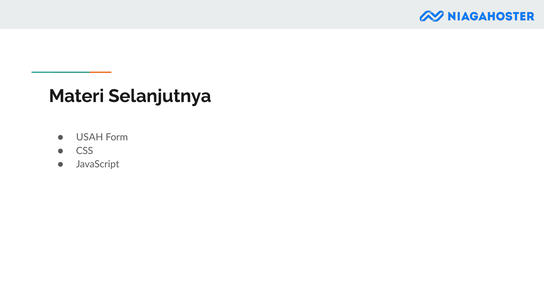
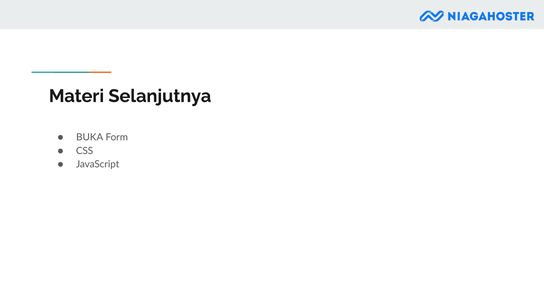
USAH: USAH -> BUKA (90, 137)
